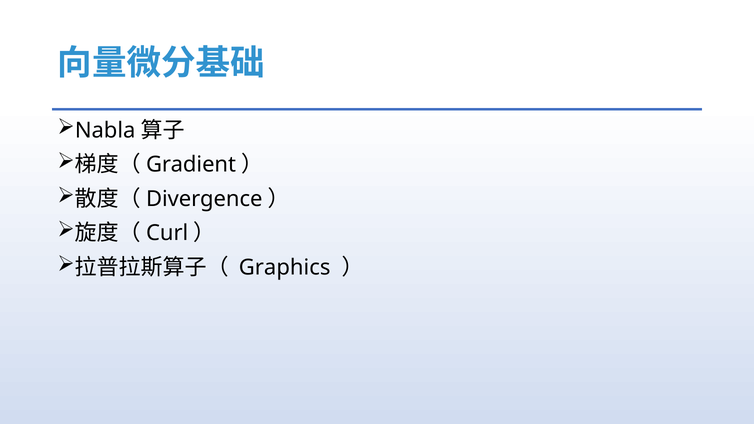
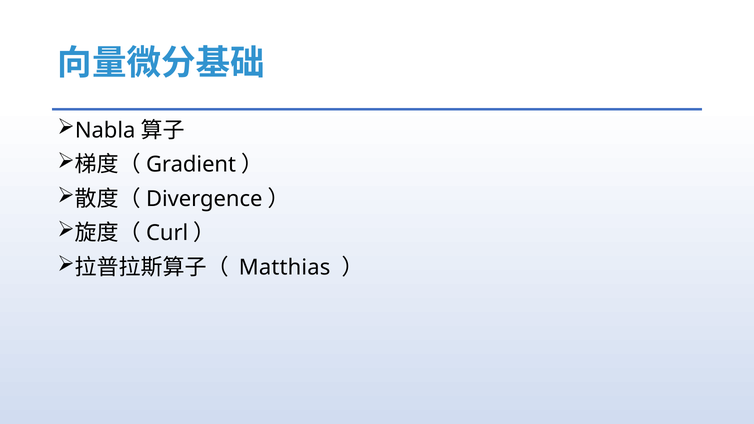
Graphics: Graphics -> Matthias (285, 268)
